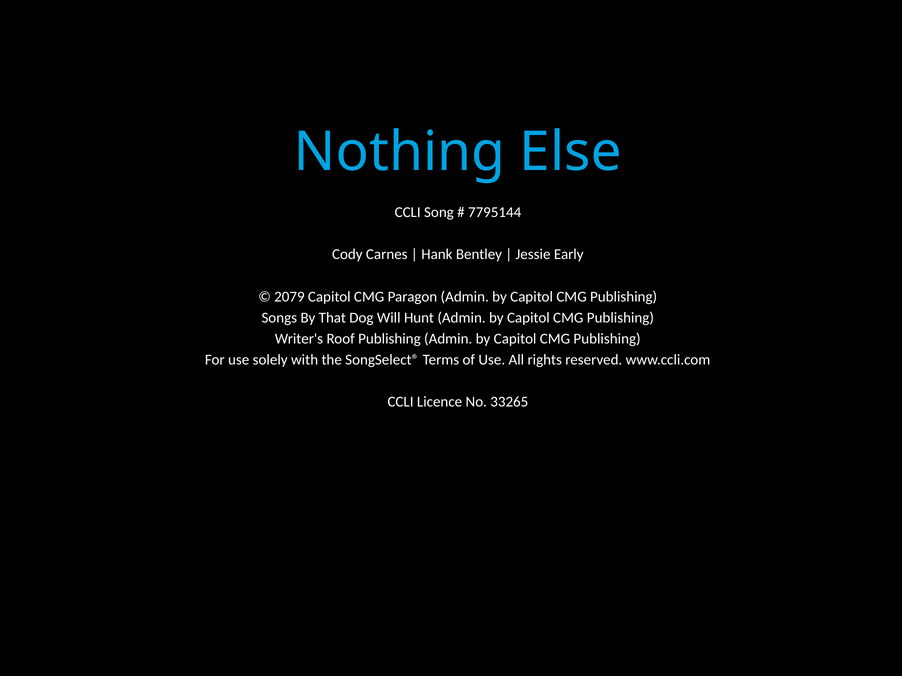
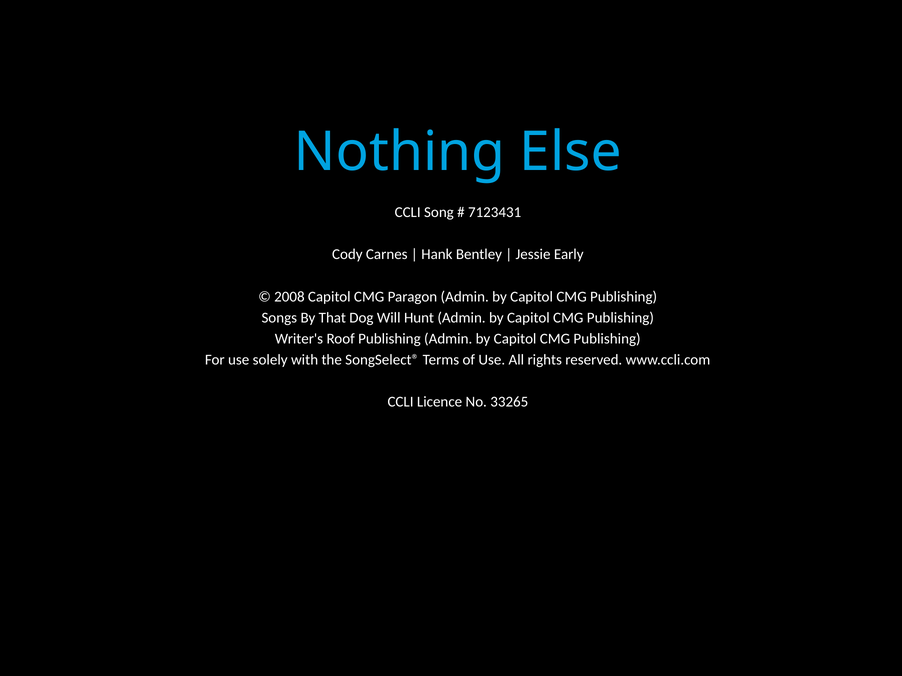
7795144: 7795144 -> 7123431 (495, 213)
2079: 2079 -> 2008 (289, 297)
